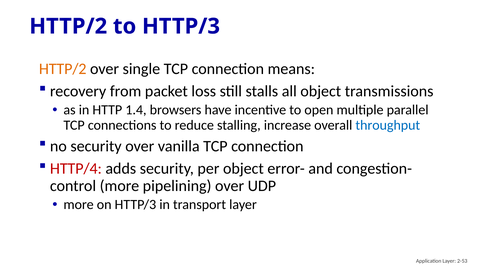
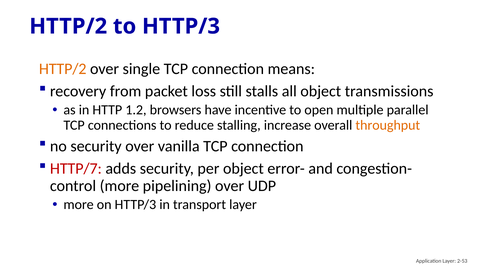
1.4: 1.4 -> 1.2 (136, 110)
throughput colour: blue -> orange (388, 125)
HTTP/4: HTTP/4 -> HTTP/7 (76, 169)
